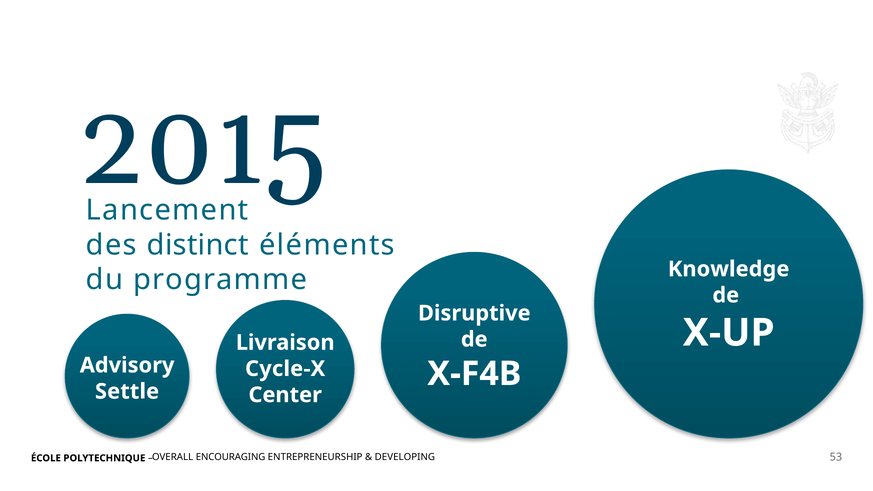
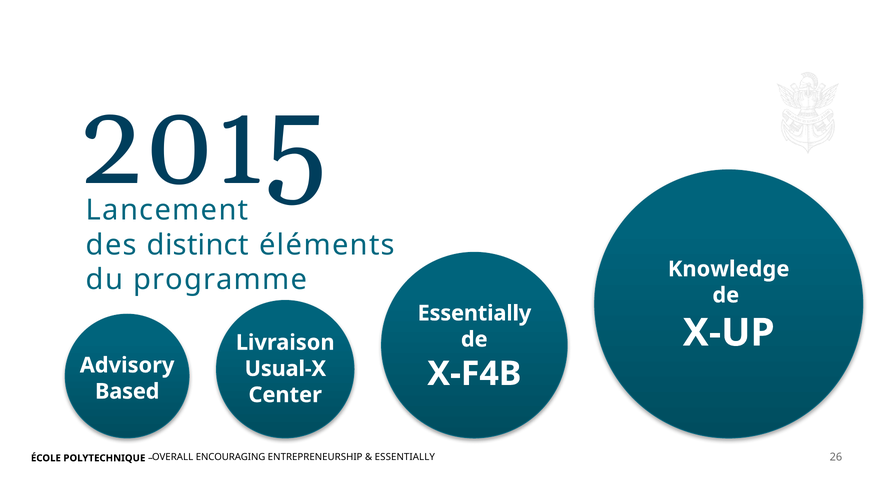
Disruptive: Disruptive -> Essentially (474, 313)
Cycle-X: Cycle-X -> Usual-X (285, 369)
Settle: Settle -> Based (127, 392)
DEVELOPING: DEVELOPING -> ESSENTIALLY (405, 457)
53: 53 -> 26 (836, 457)
